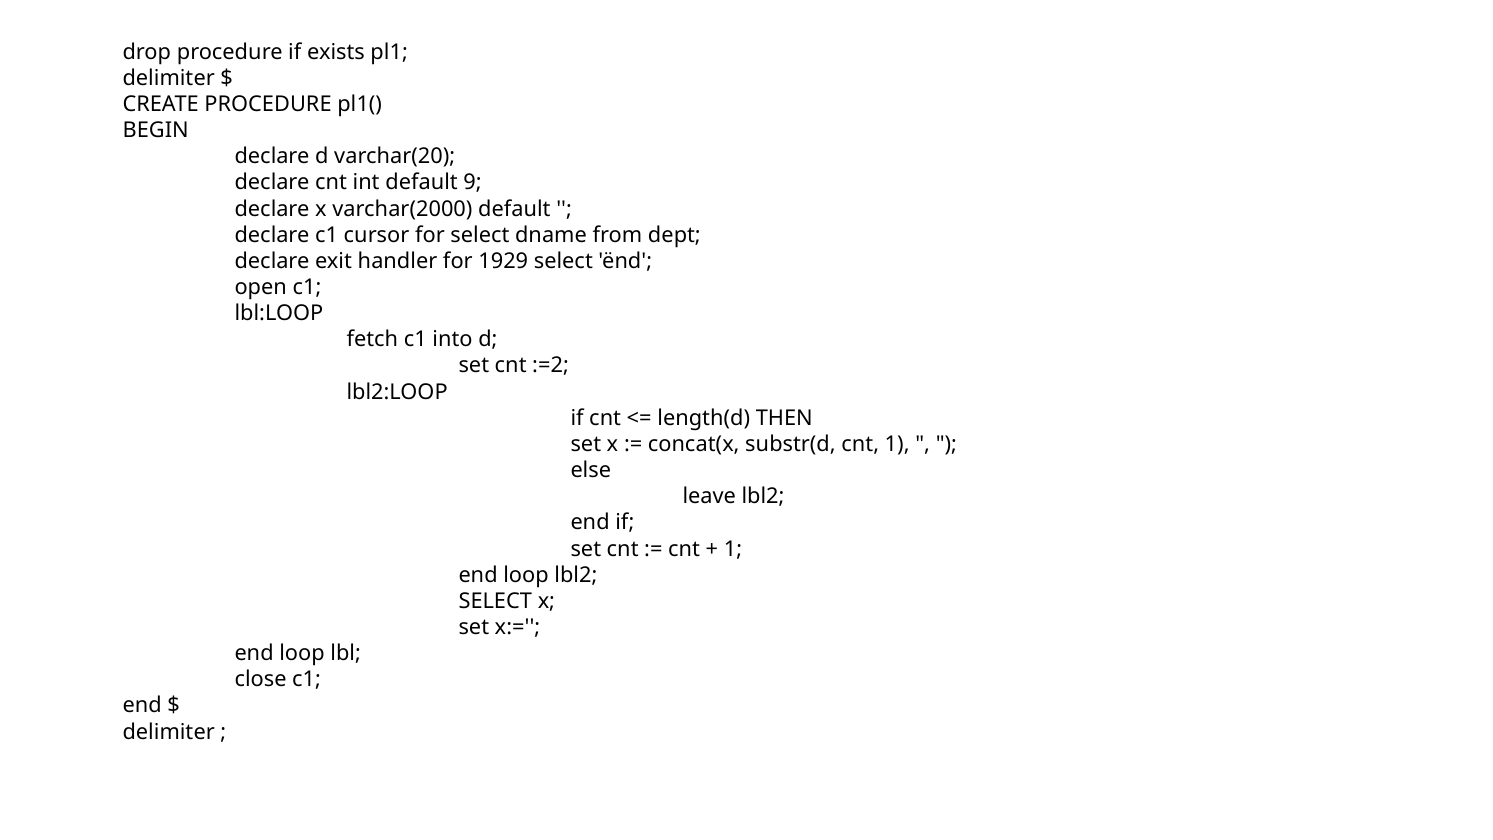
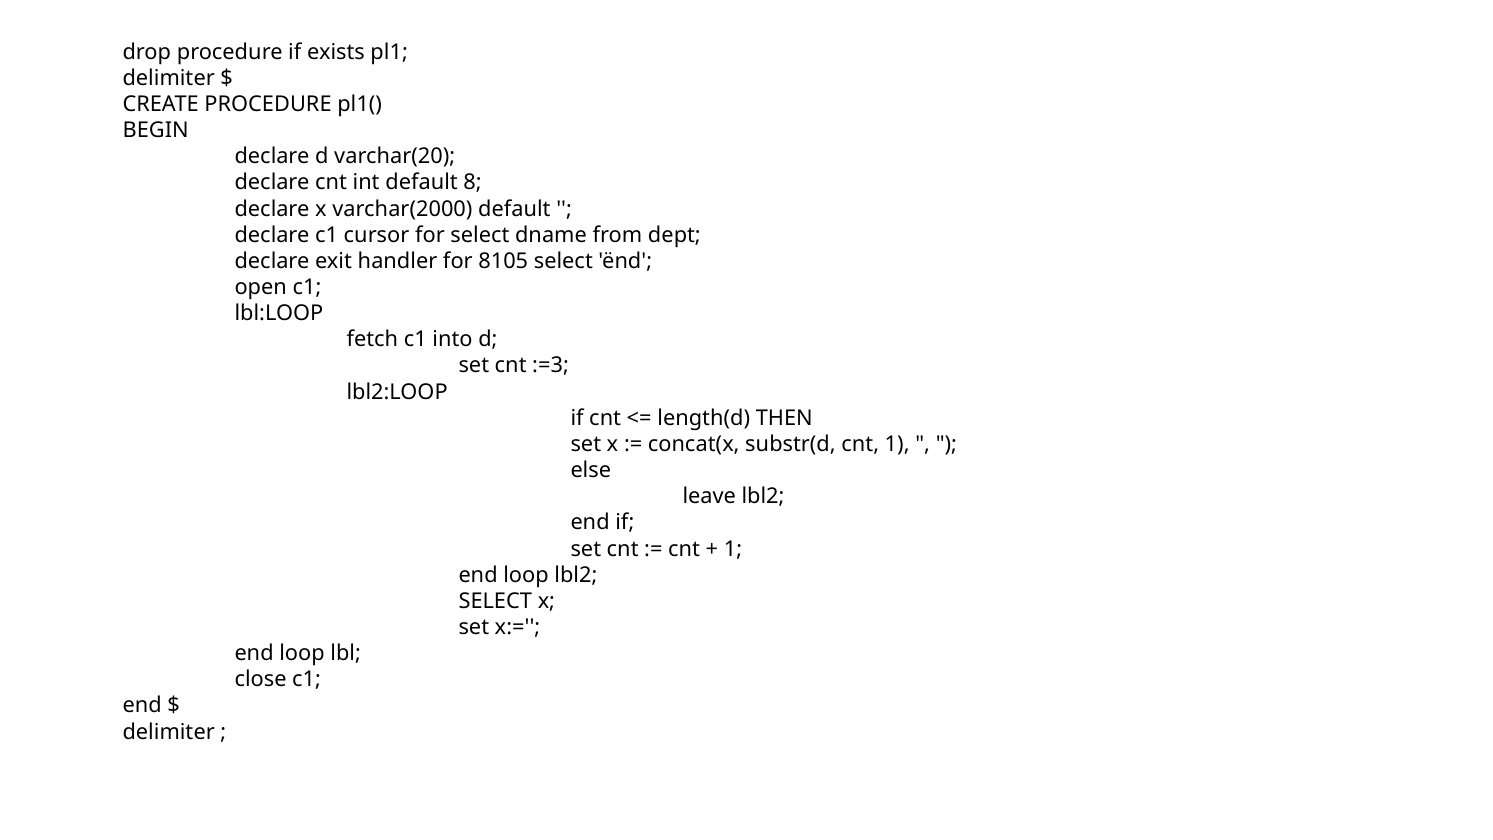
9: 9 -> 8 (473, 183)
1929: 1929 -> 8105 (503, 261)
:=2: :=2 -> :=3 (551, 366)
